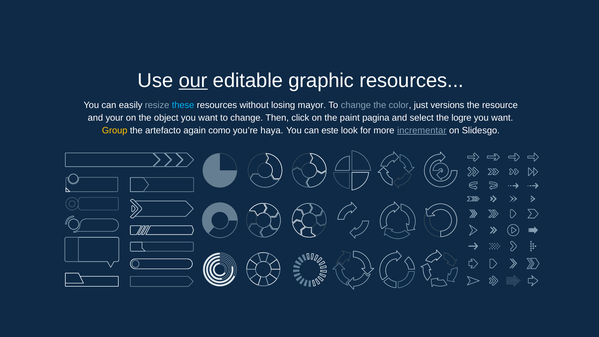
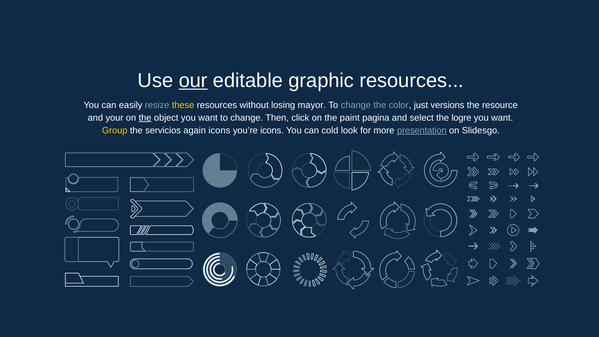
these colour: light blue -> yellow (183, 105)
the underline: none -> present (145, 118)
artefacto: artefacto -> servicios (163, 130)
again como: como -> icons (219, 130)
you’re haya: haya -> icons (272, 130)
este: este -> cold (330, 130)
incrementar: incrementar -> presentation (422, 130)
